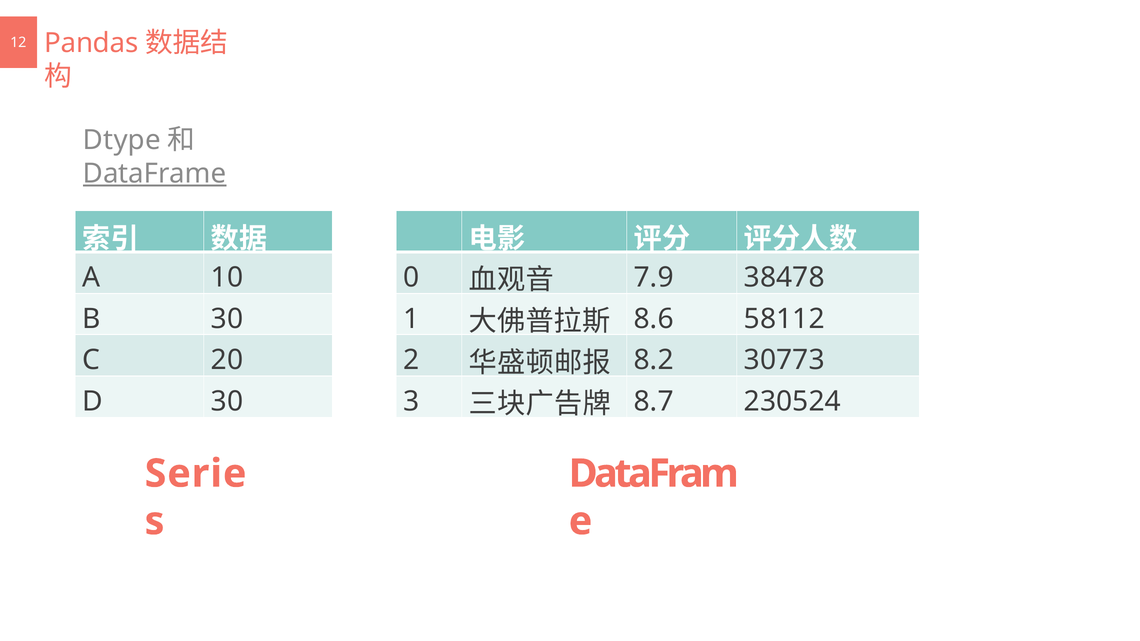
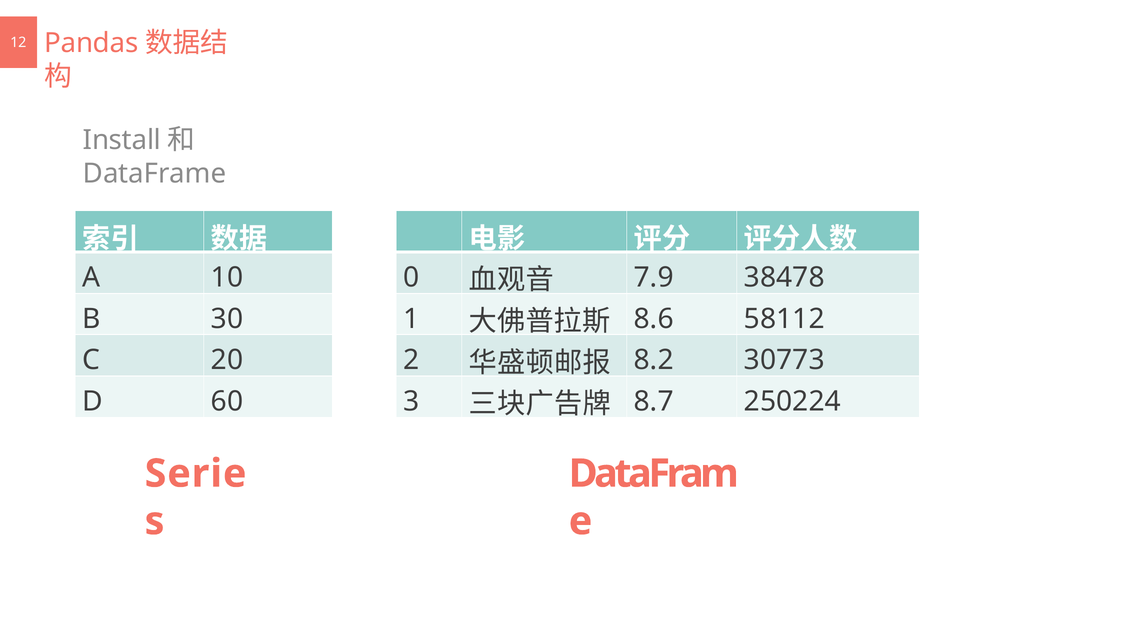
Dtype: Dtype -> Install (122, 140)
DataFrame underline: present -> none (155, 174)
D 30: 30 -> 60 (227, 402)
230524: 230524 -> 250224 (792, 402)
